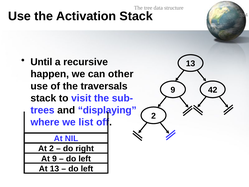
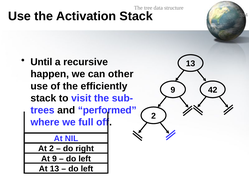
traversals: traversals -> efficiently (104, 86)
displaying: displaying -> performed (107, 110)
list: list -> full (86, 122)
